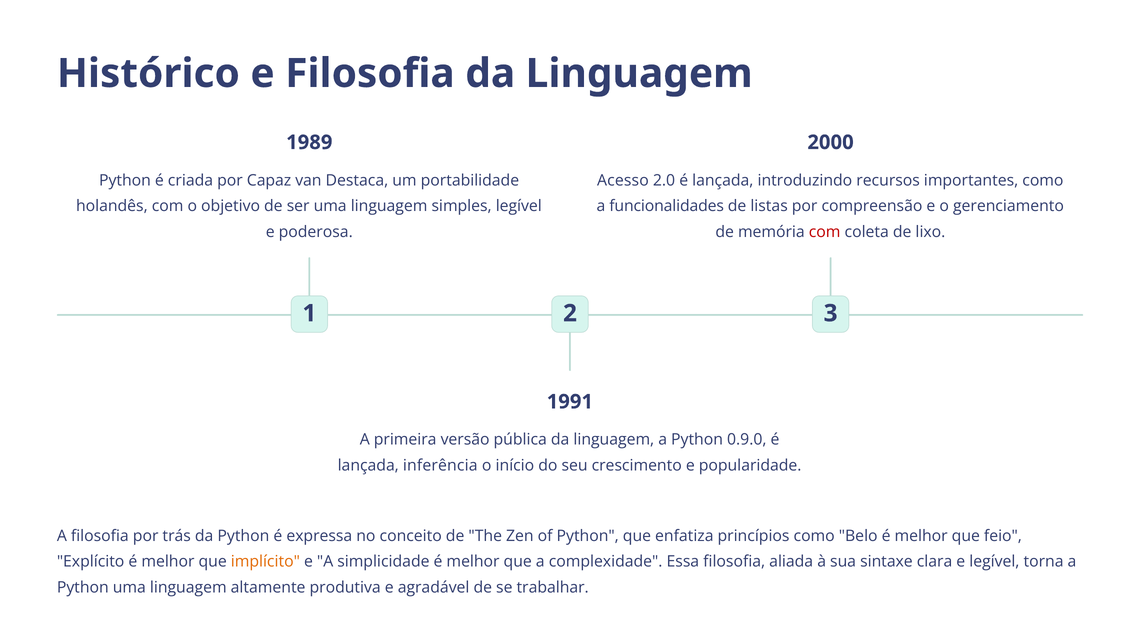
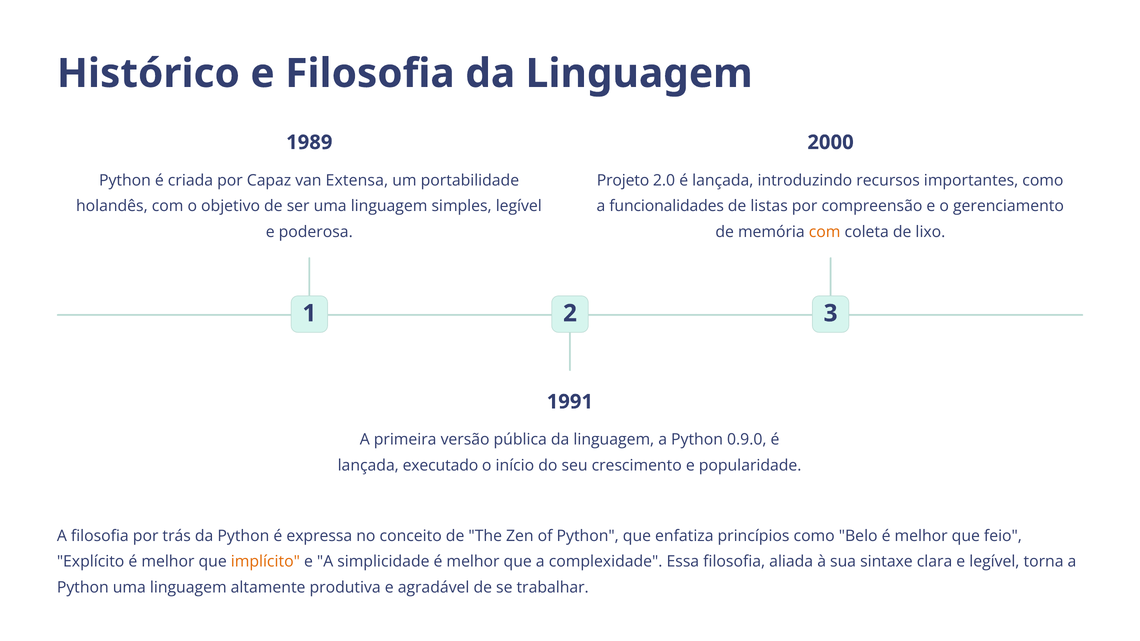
Destaca: Destaca -> Extensa (357, 180)
Acesso: Acesso -> Projeto (623, 180)
com colour: red -> orange (825, 232)
inferência: inferência -> executado (440, 466)
